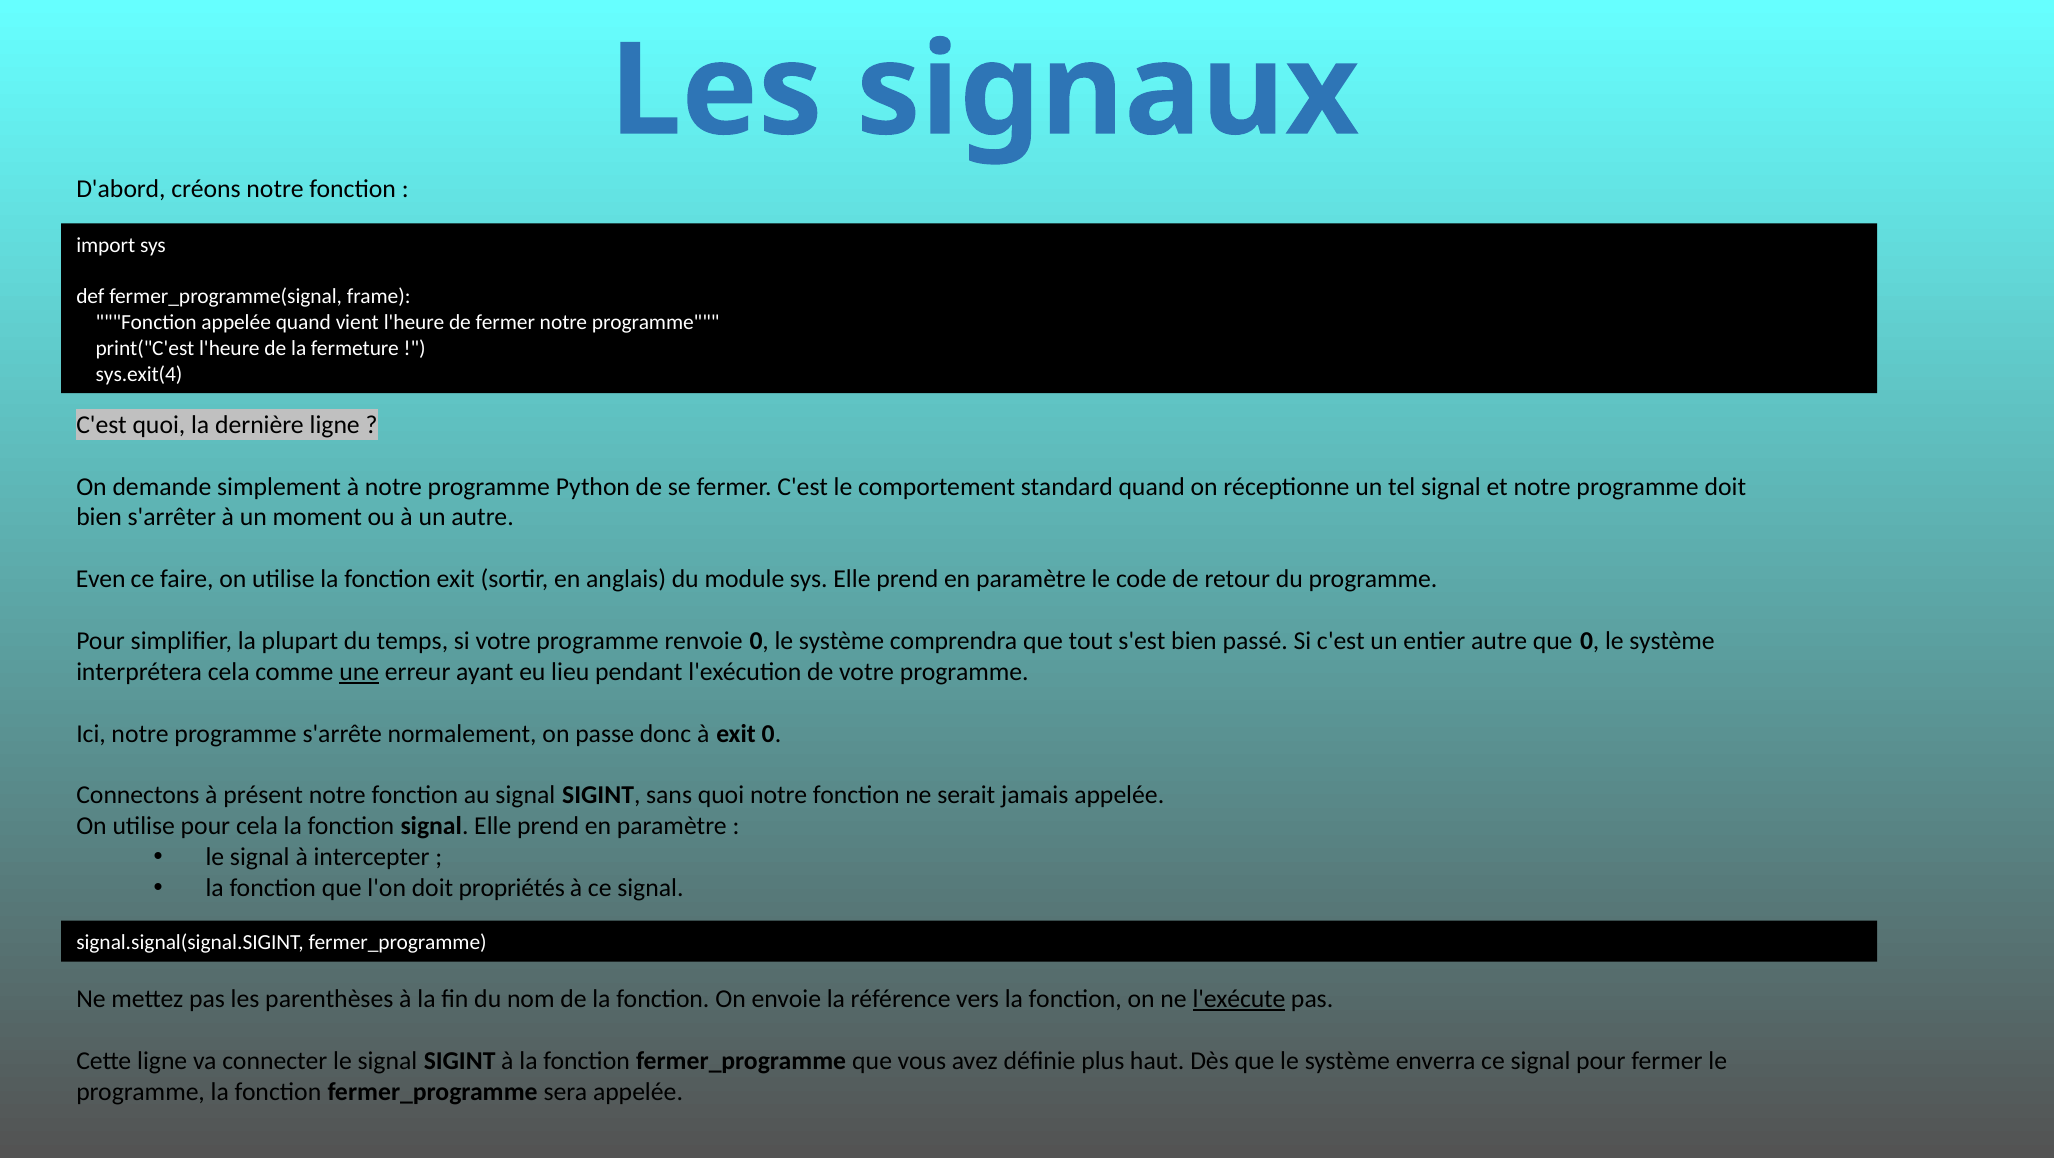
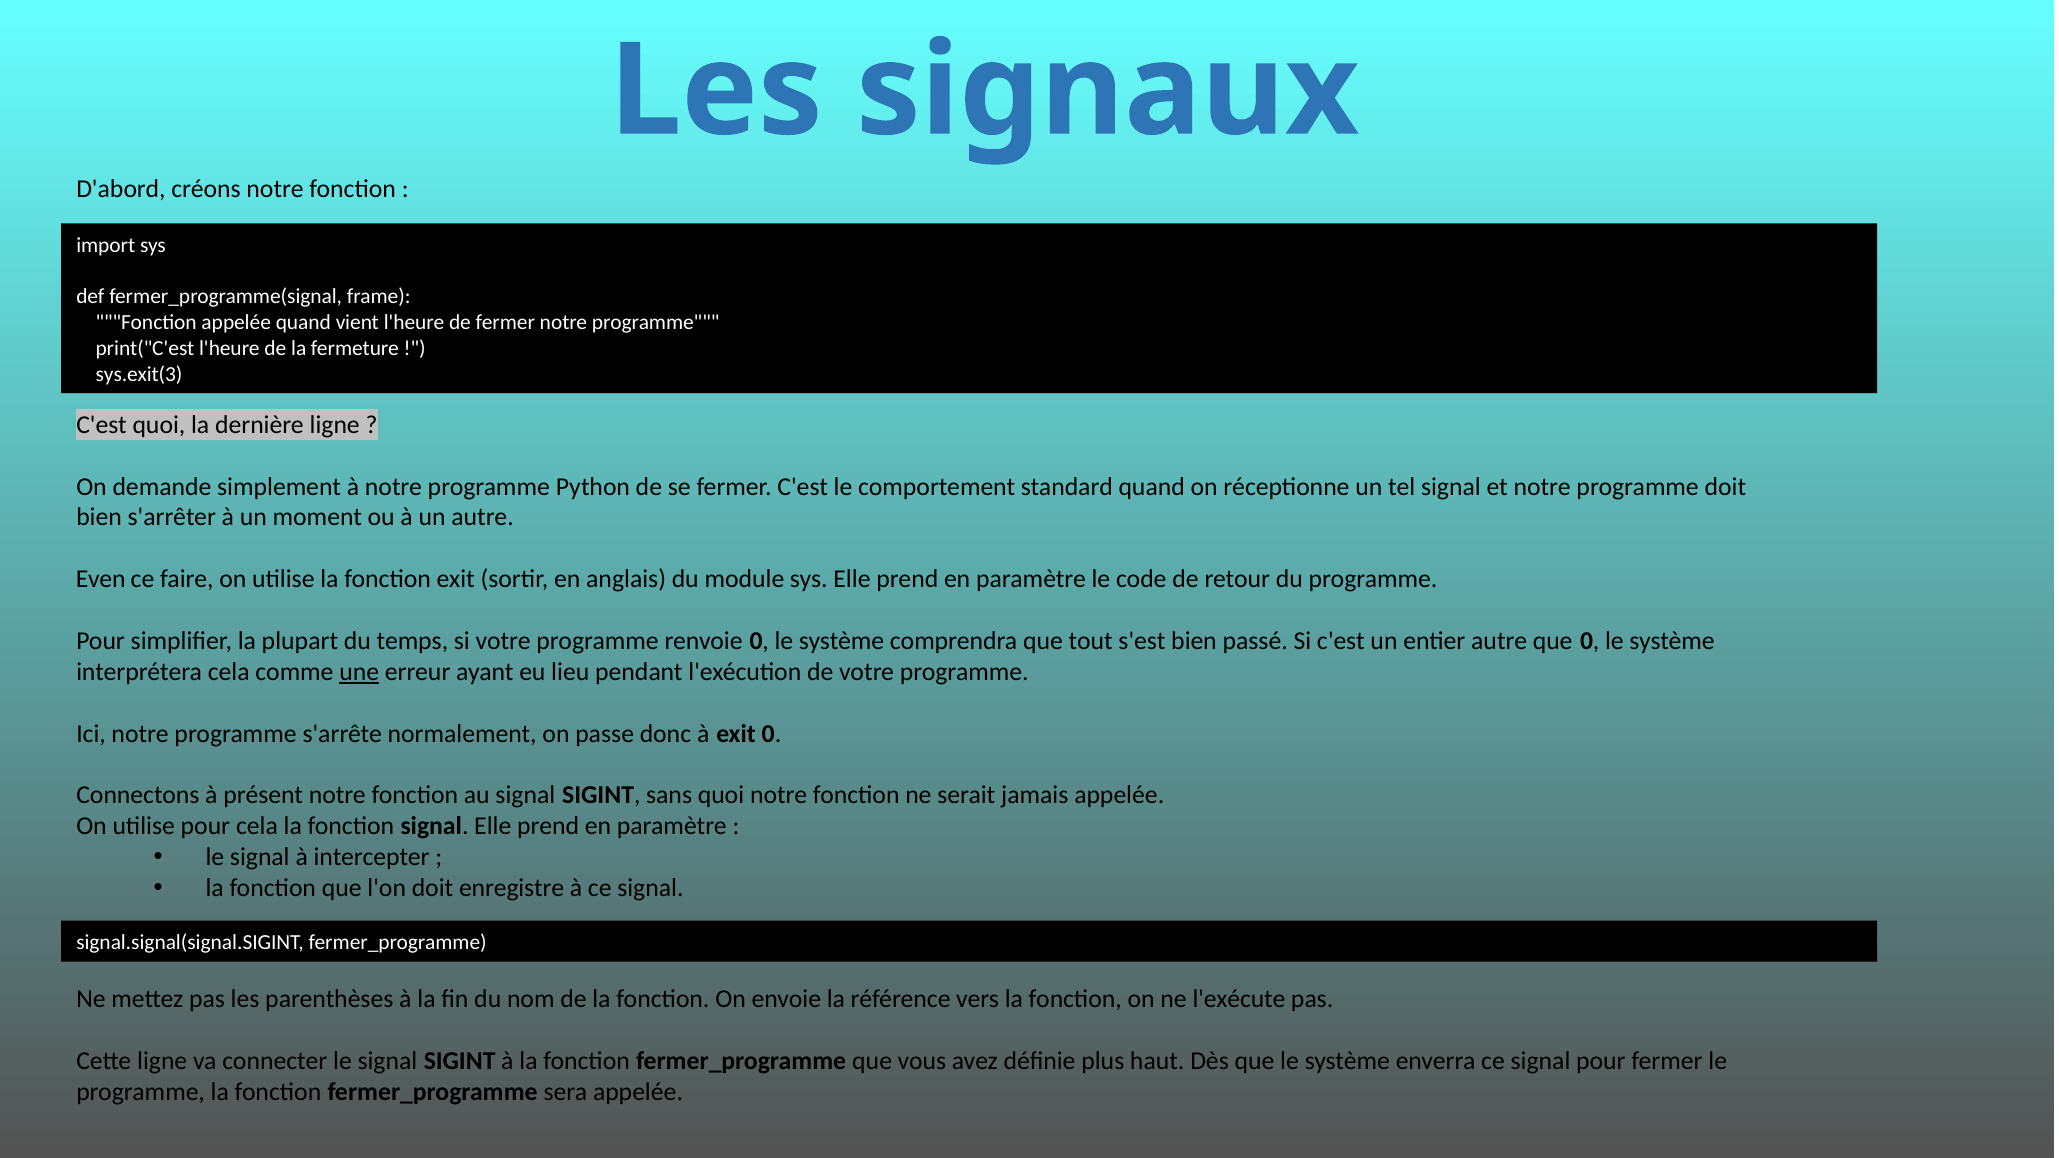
sys.exit(4: sys.exit(4 -> sys.exit(3 (139, 374)
propriétés: propriétés -> enregistre (512, 888)
l'exécute underline: present -> none (1239, 999)
